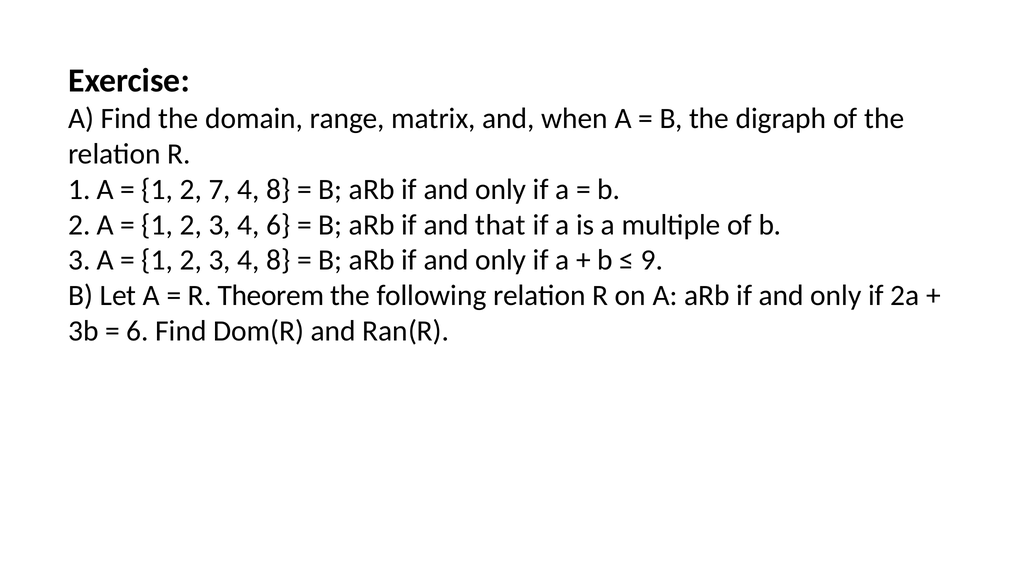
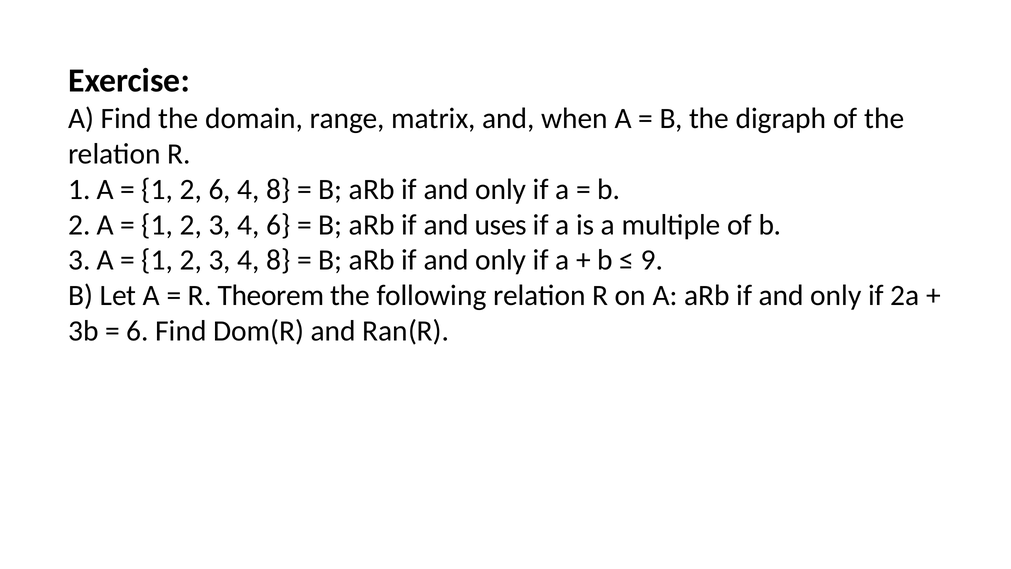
2 7: 7 -> 6 (220, 189)
that: that -> uses (501, 225)
